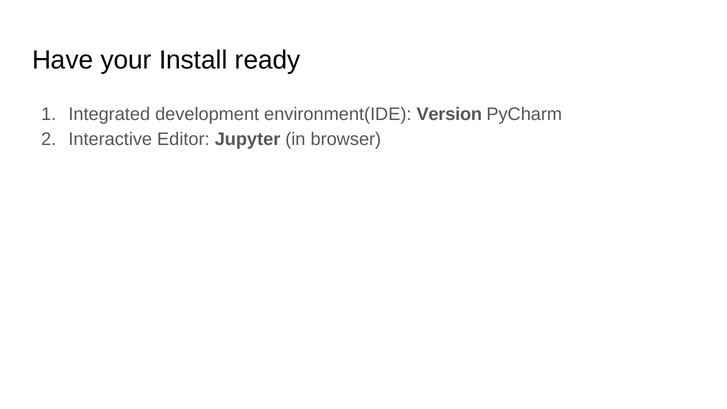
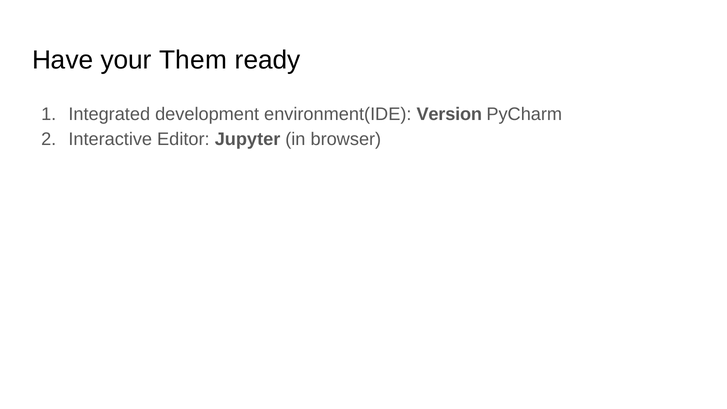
Install: Install -> Them (193, 60)
